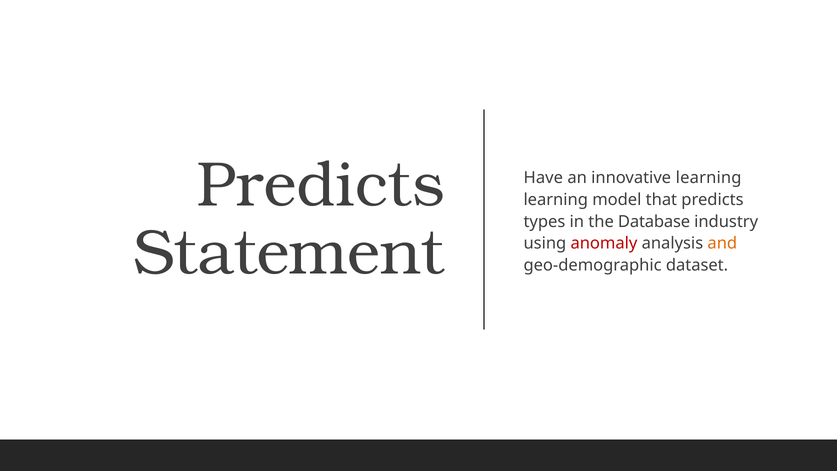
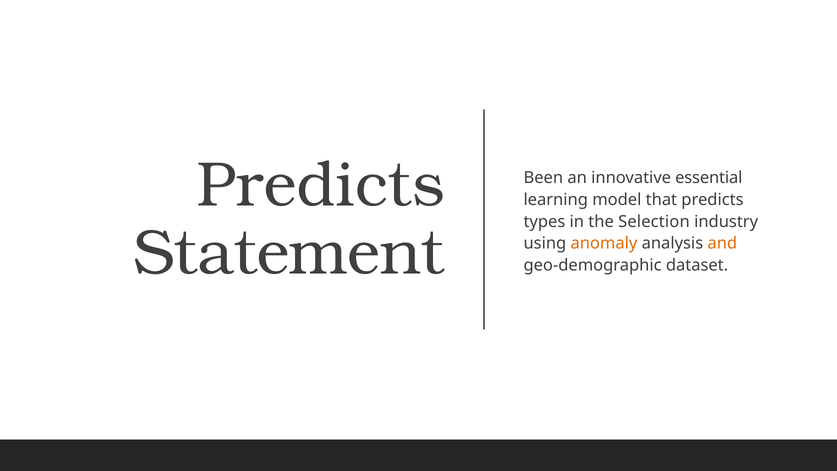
Have: Have -> Been (543, 178)
innovative learning: learning -> essential (709, 178)
Database: Database -> Selection (654, 222)
anomaly colour: red -> orange (604, 243)
